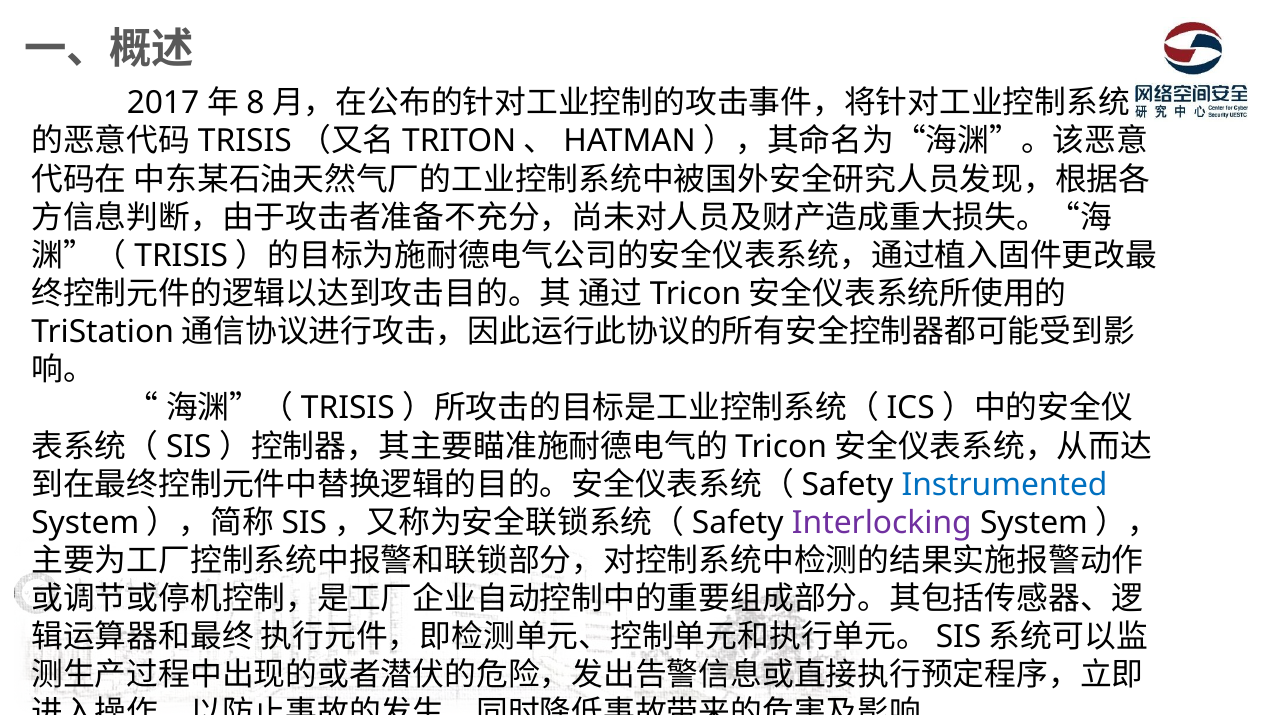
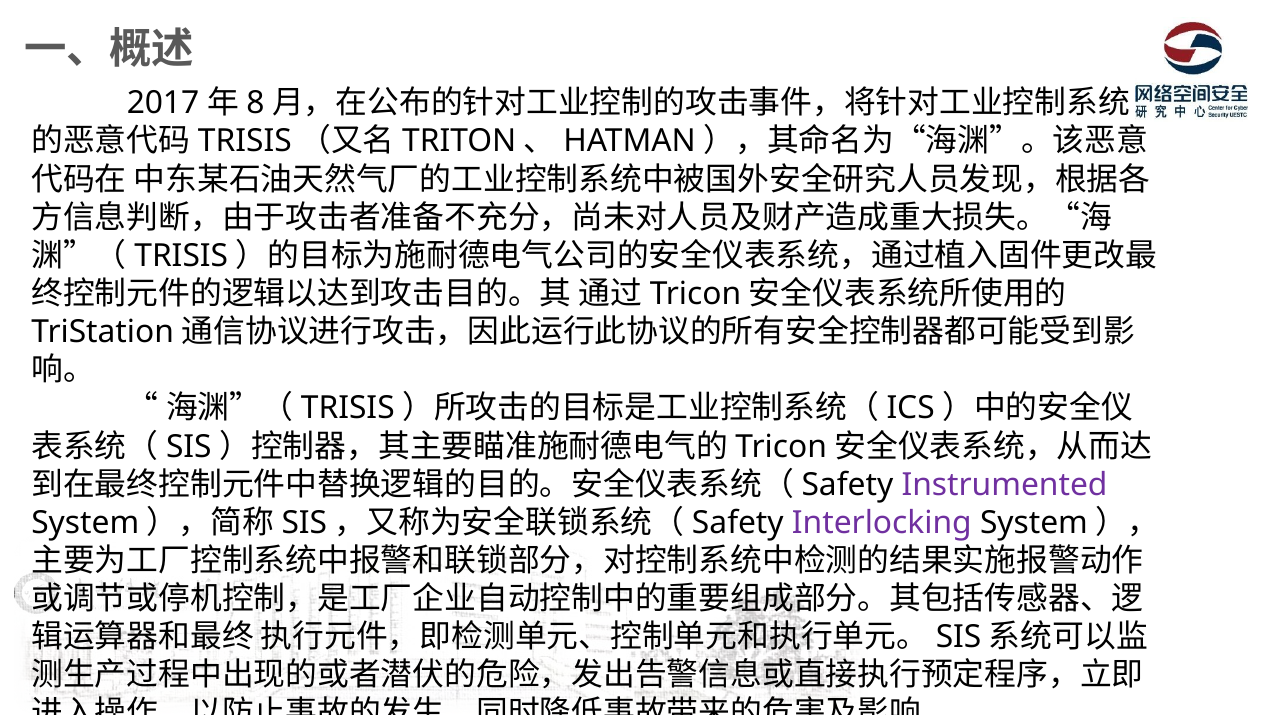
Instrumented colour: blue -> purple (1005, 485)
